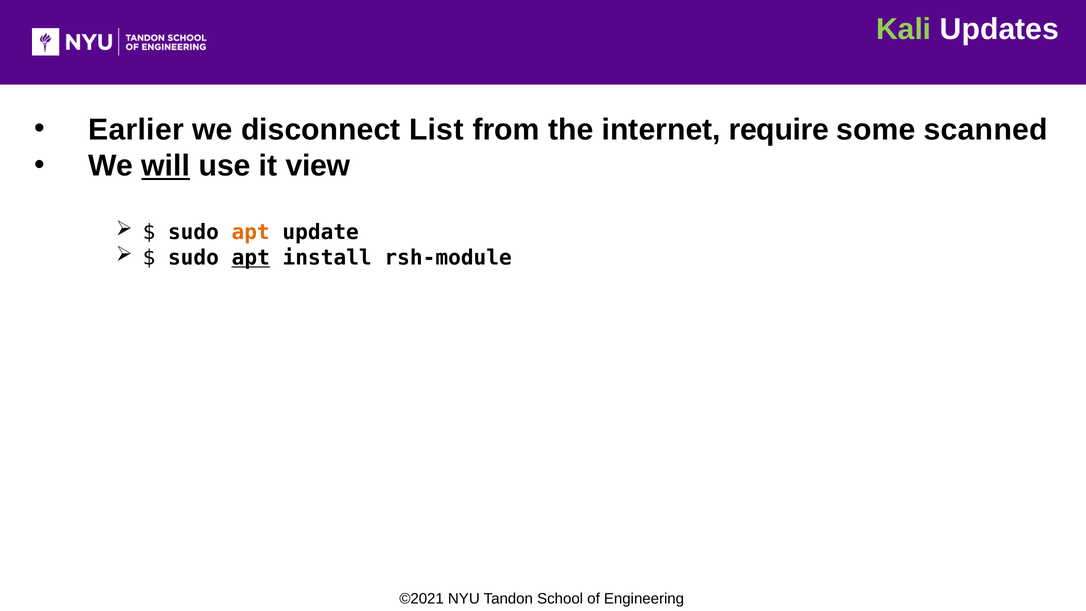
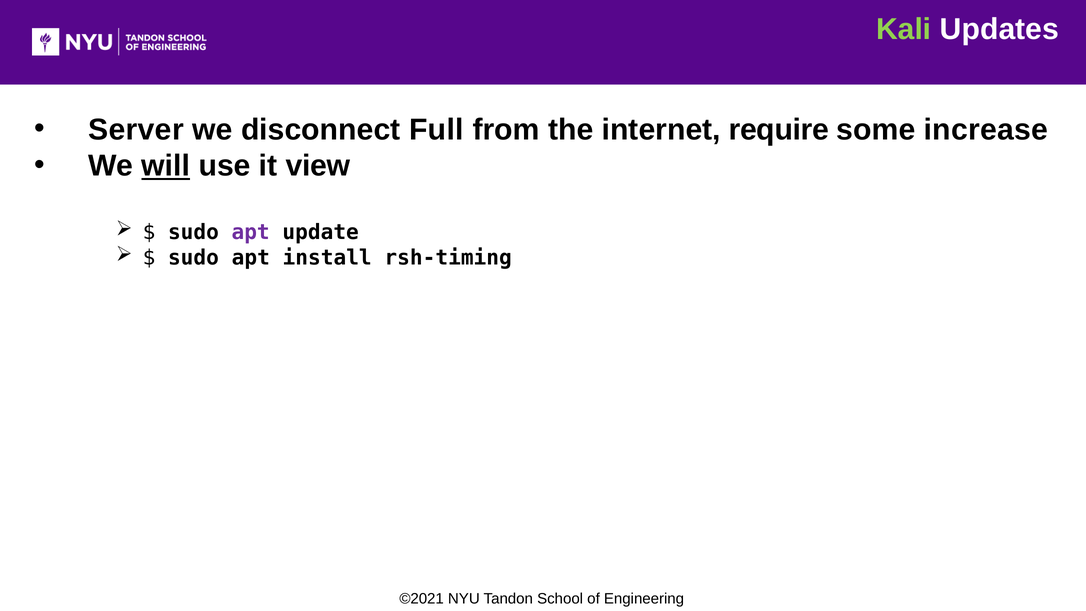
Earlier: Earlier -> Server (136, 130)
List: List -> Full (436, 130)
scanned: scanned -> increase (986, 130)
apt colour: orange -> purple (251, 232)
apt underline: present -> none (251, 258)
rsh-module: rsh-module -> rsh-timing (448, 258)
